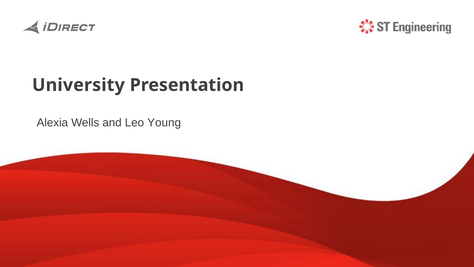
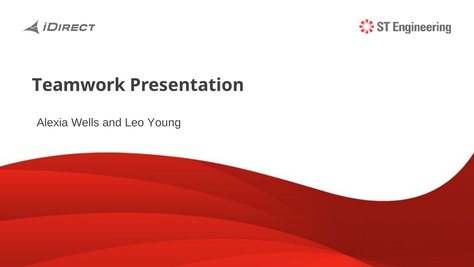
University: University -> Teamwork (79, 85)
